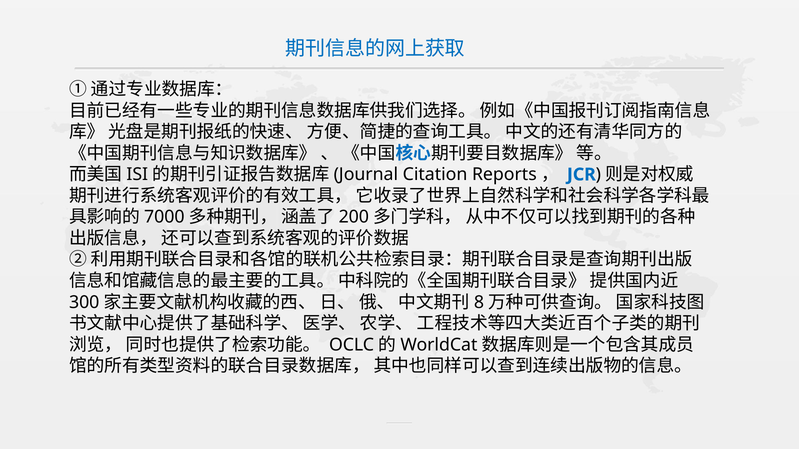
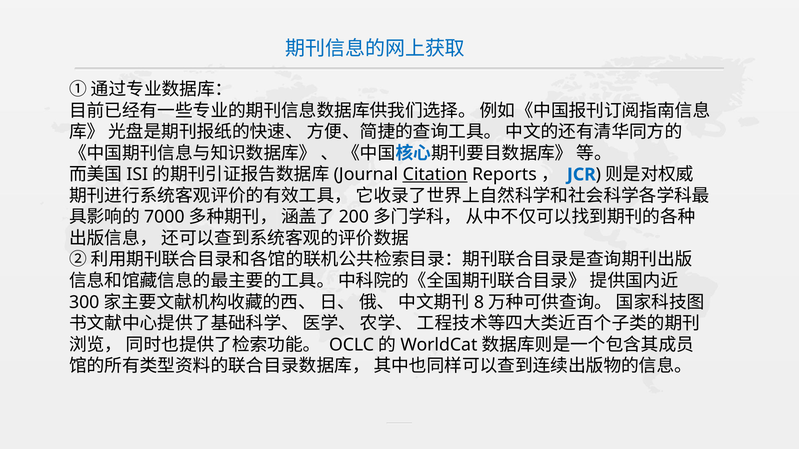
Citation underline: none -> present (435, 175)
